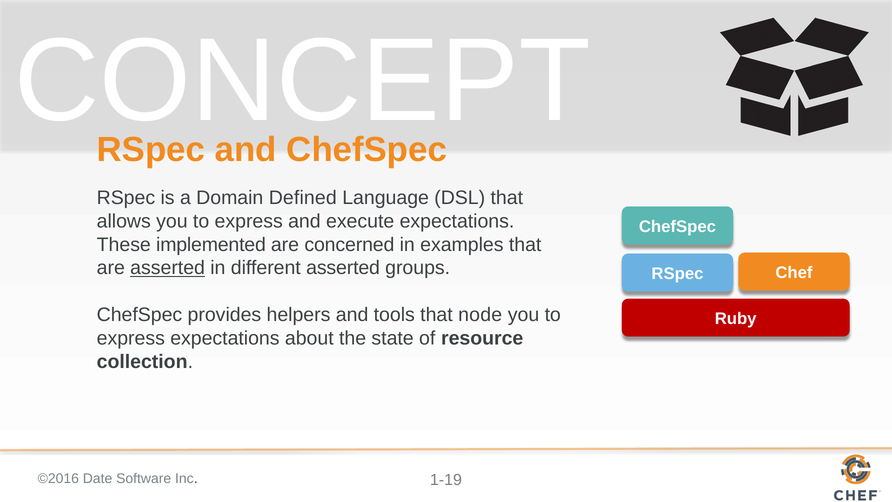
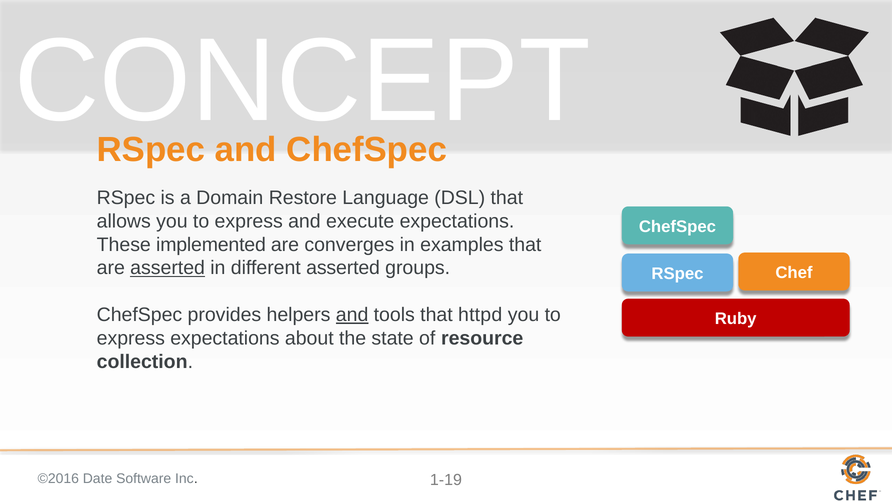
Defined: Defined -> Restore (303, 198)
concerned: concerned -> converges (349, 244)
and underline: none -> present (352, 315)
node: node -> httpd (480, 315)
